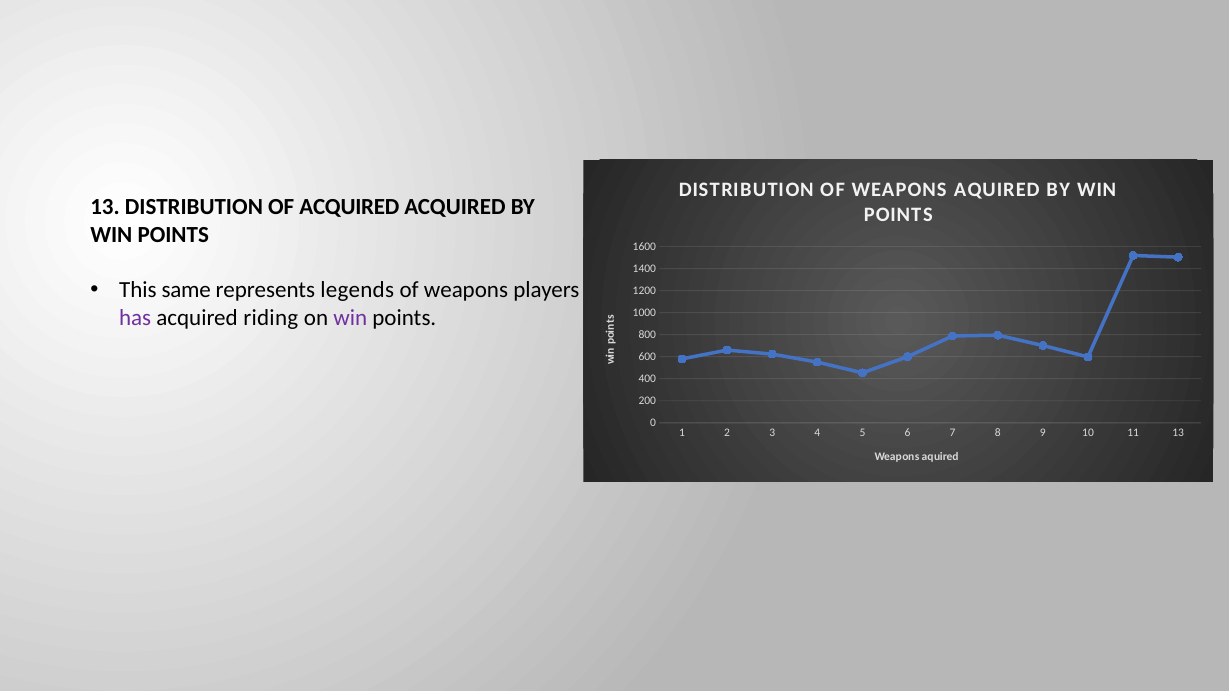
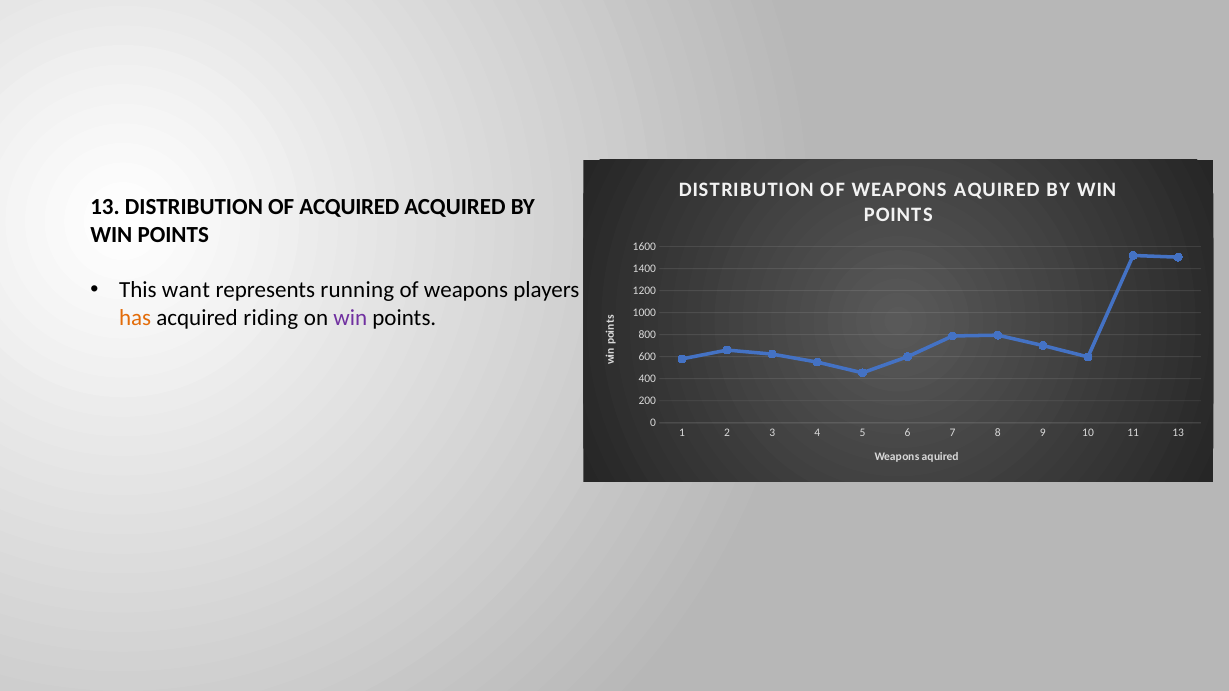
same: same -> want (186, 290)
legends: legends -> running (357, 290)
has colour: purple -> orange (135, 318)
